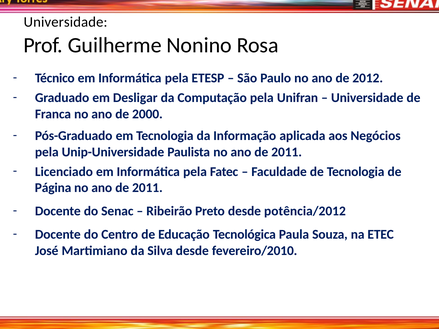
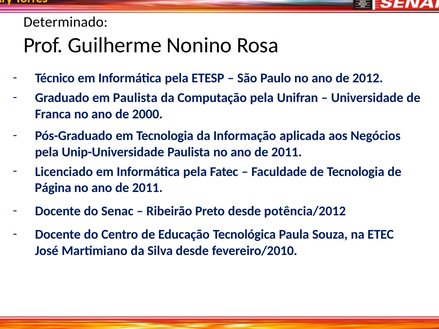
Universidade: Universidade -> Determinado (66, 22)
em Desligar: Desligar -> Paulista (135, 98)
